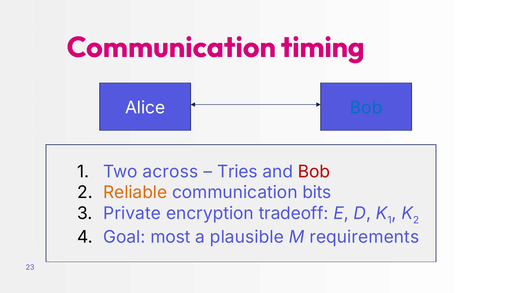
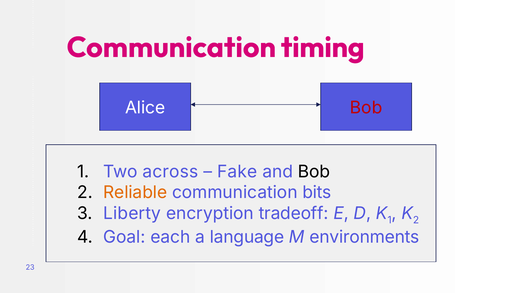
Bob colour: blue -> red (366, 108)
Tries: Tries -> Fake (237, 171)
Bob colour: red -> black (314, 171)
Private: Private -> Liberty (132, 213)
most: most -> each (170, 237)
plausible: plausible -> language (247, 237)
requirements: requirements -> environments (364, 237)
